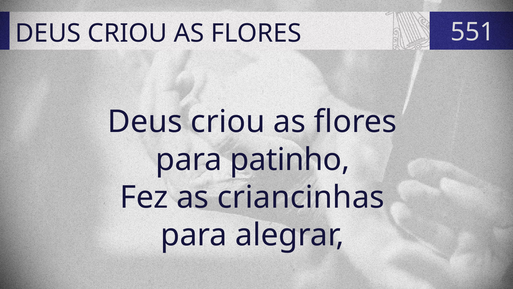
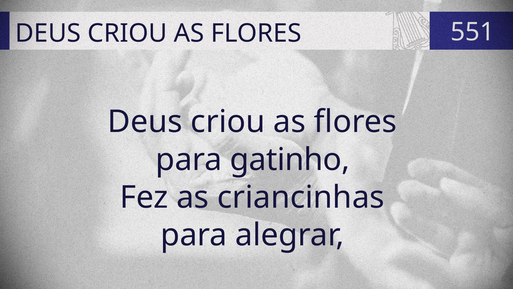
patinho: patinho -> gatinho (290, 159)
